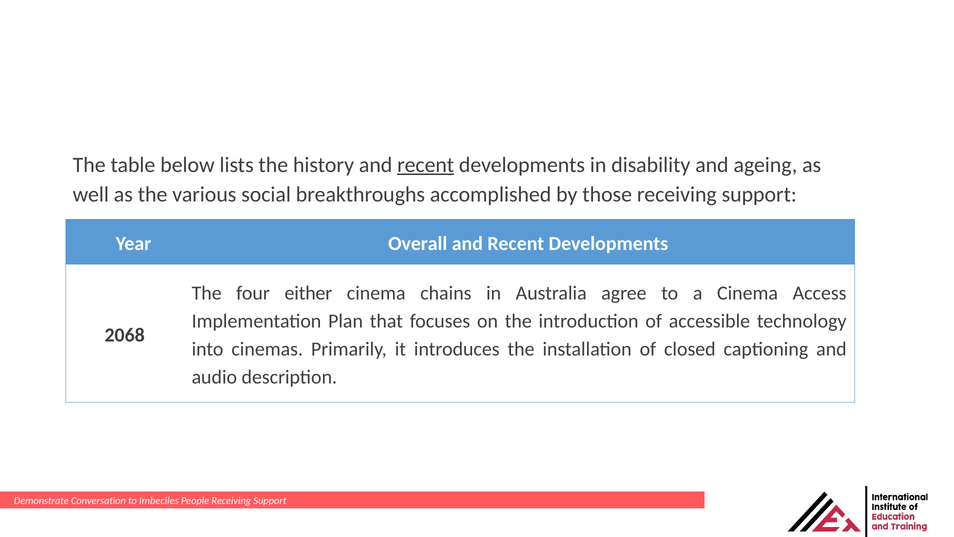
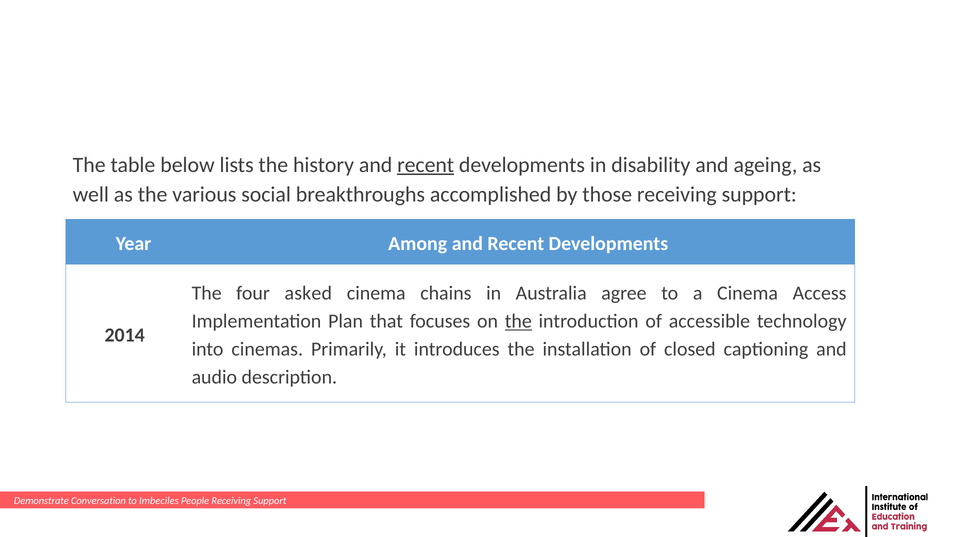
Overall: Overall -> Among (418, 243)
either: either -> asked (308, 293)
the underline: none -> present (518, 321)
2068: 2068 -> 2014 (125, 335)
